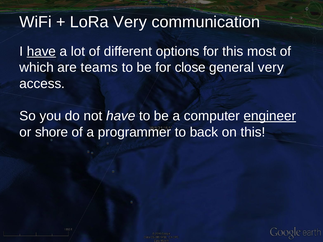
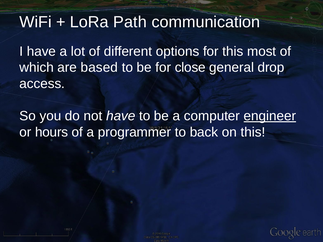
LoRa Very: Very -> Path (130, 22)
have underline: present -> none (41, 51)
teams: teams -> based (99, 68)
general very: very -> drop (271, 68)
shore: shore -> hours (52, 132)
